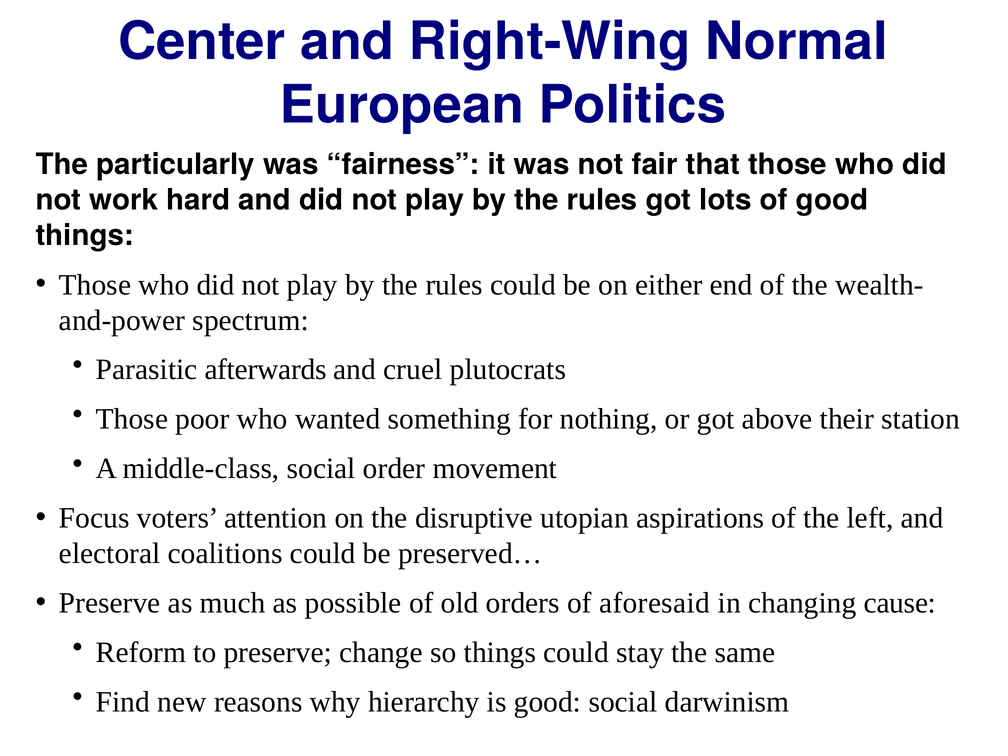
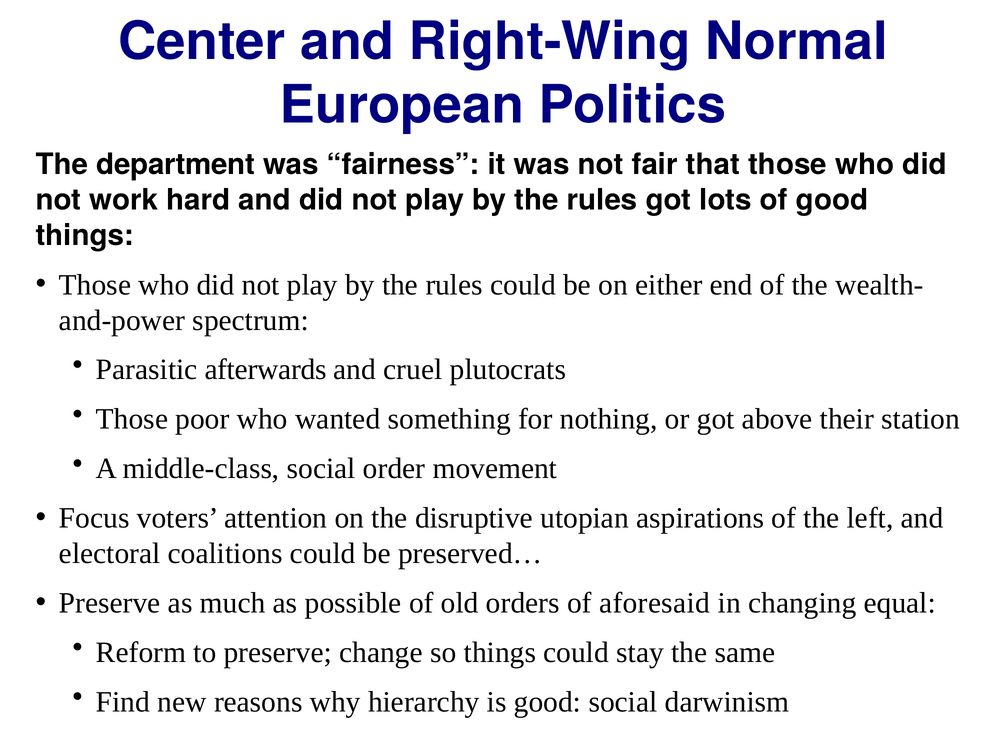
particularly: particularly -> department (176, 165)
cause: cause -> equal (900, 603)
